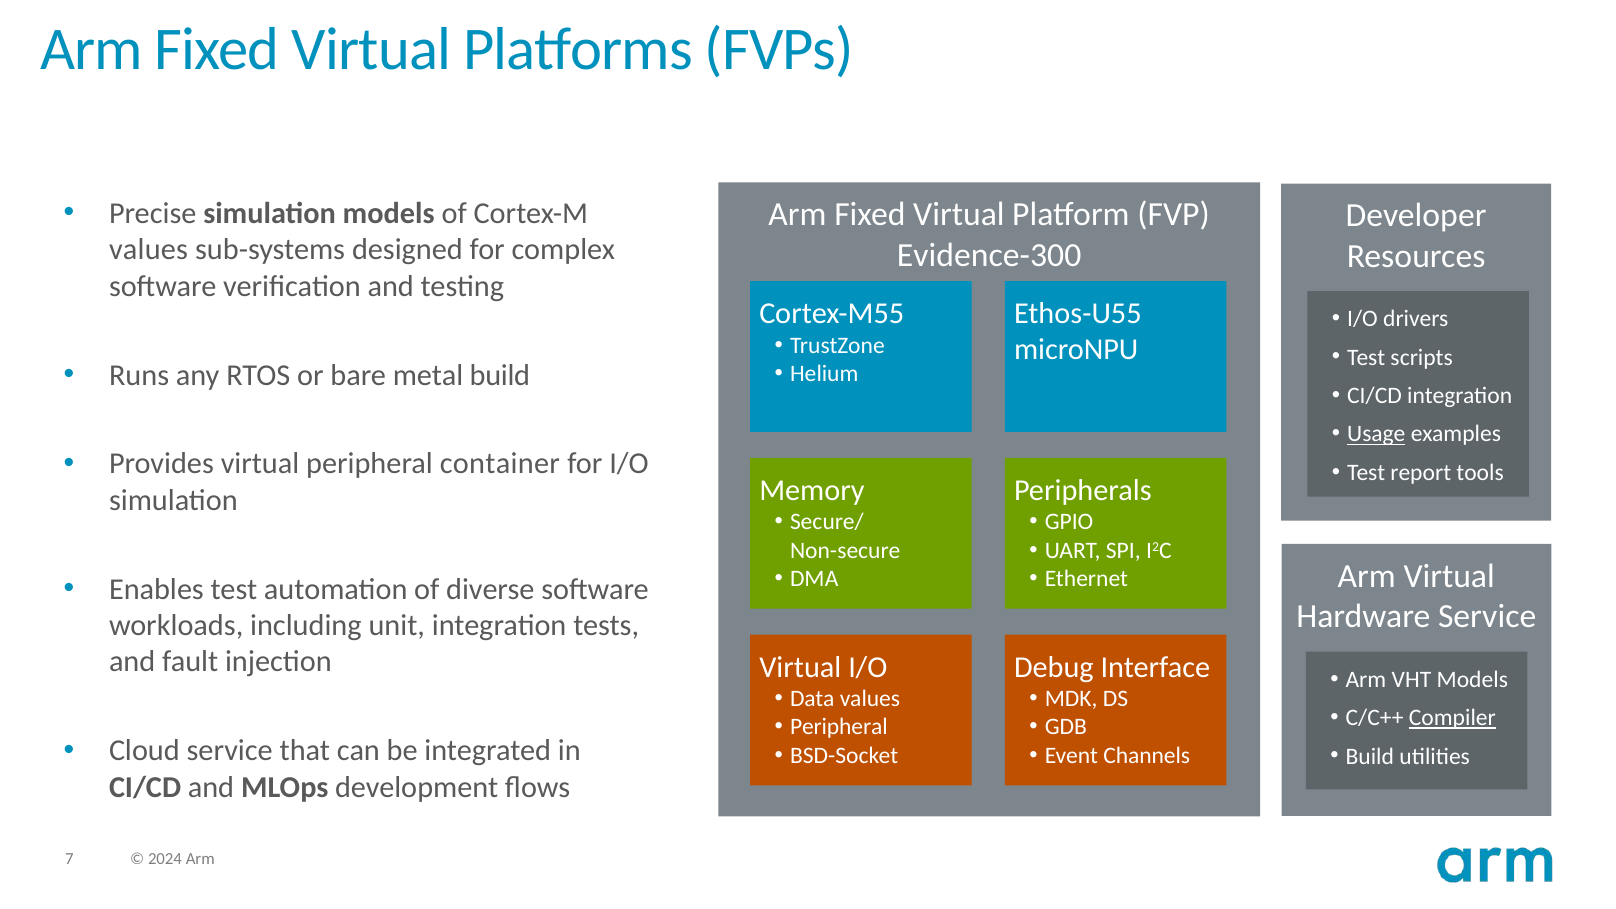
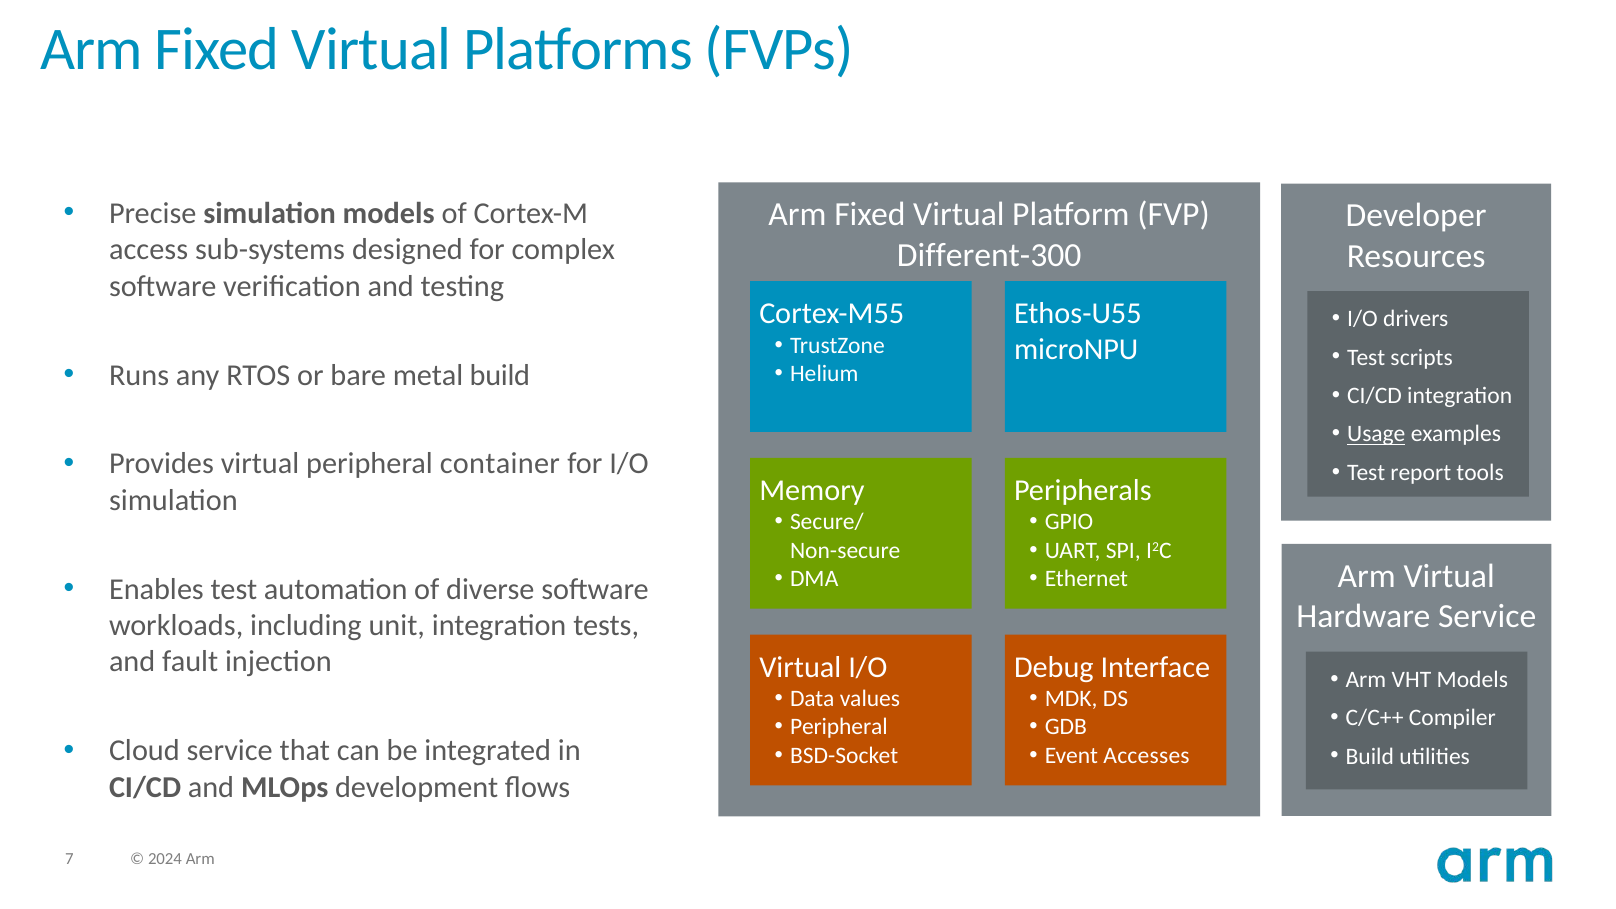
values: values -> access (149, 250)
Evidence-300: Evidence-300 -> Different-300 (989, 255)
Compiler underline: present -> none (1452, 718)
Channels: Channels -> Accesses (1147, 755)
